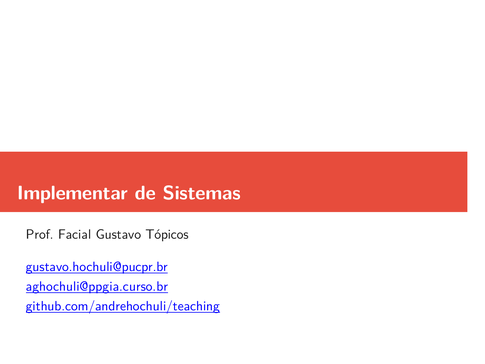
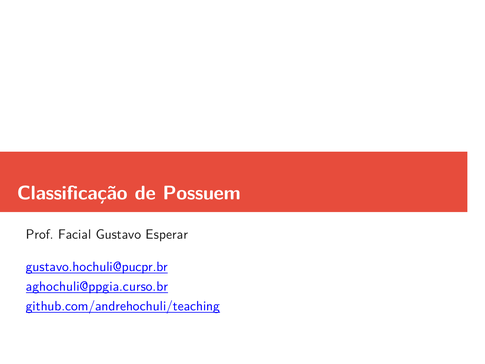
Implementar: Implementar -> Classificação (73, 193)
Sistemas: Sistemas -> Possuem (202, 193)
Tópicos: Tópicos -> Esperar (167, 234)
